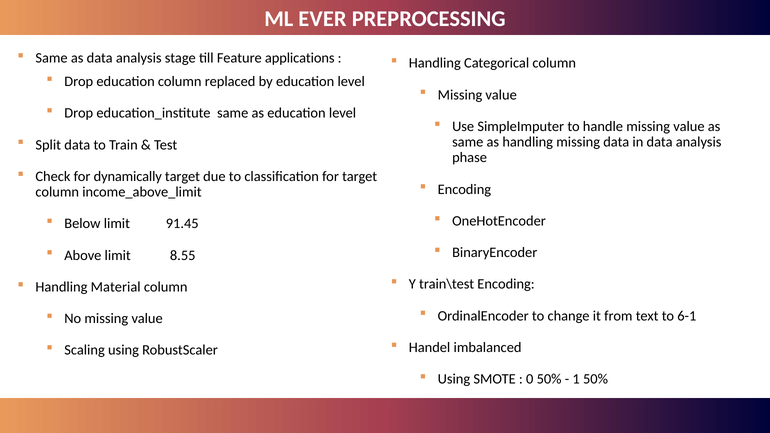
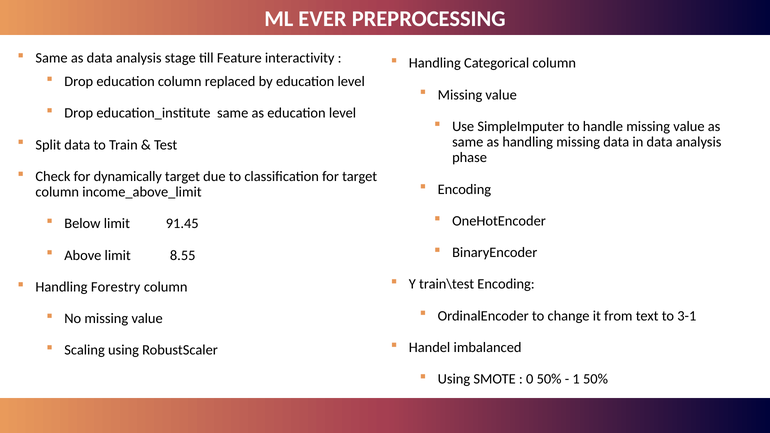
applications: applications -> interactivity (300, 58)
Material: Material -> Forestry (116, 287)
6-1: 6-1 -> 3-1 (687, 316)
